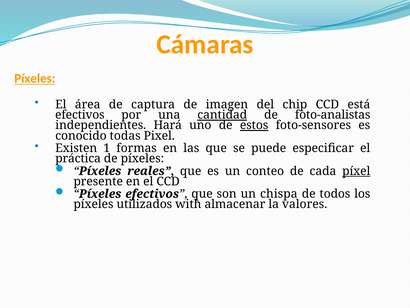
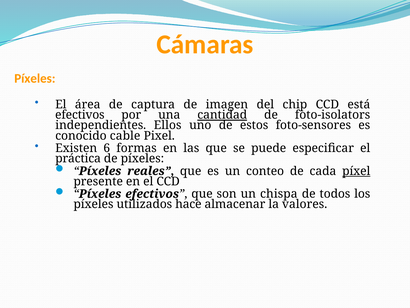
Píxeles underline: present -> none (35, 78)
foto-analistas: foto-analistas -> foto-isolators (333, 115)
Hará: Hará -> Ellos (168, 125)
estos underline: present -> none (254, 125)
todas: todas -> cable (125, 136)
1: 1 -> 6 (107, 148)
with: with -> hace (188, 204)
